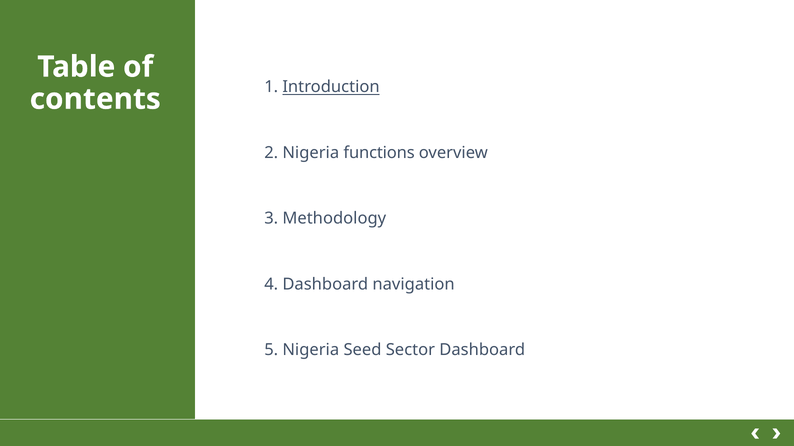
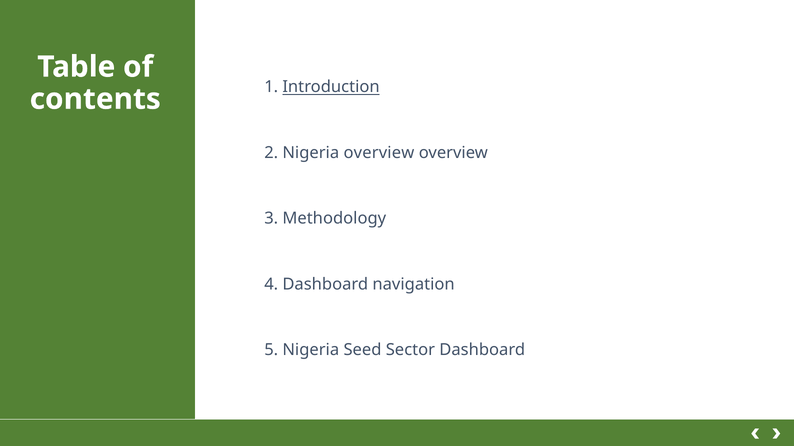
Nigeria functions: functions -> overview (379, 153)
